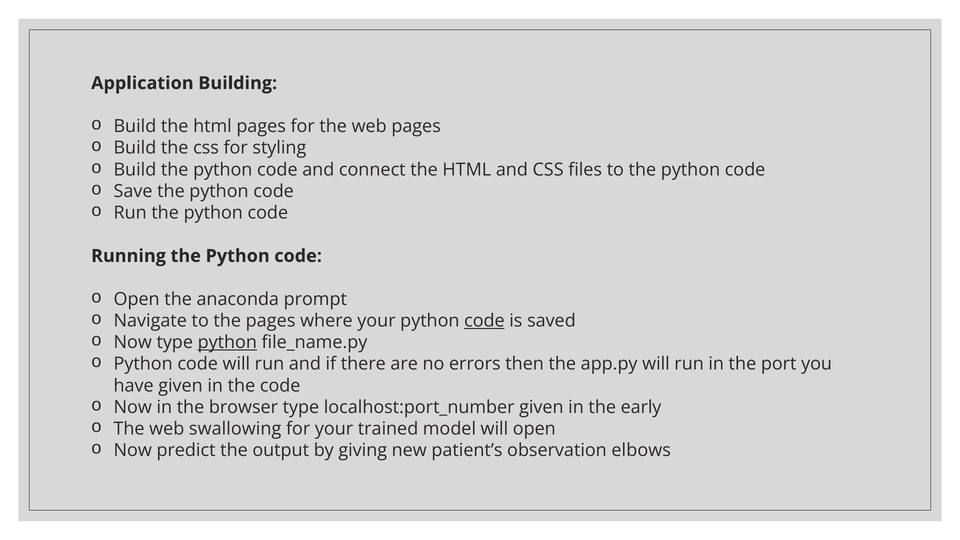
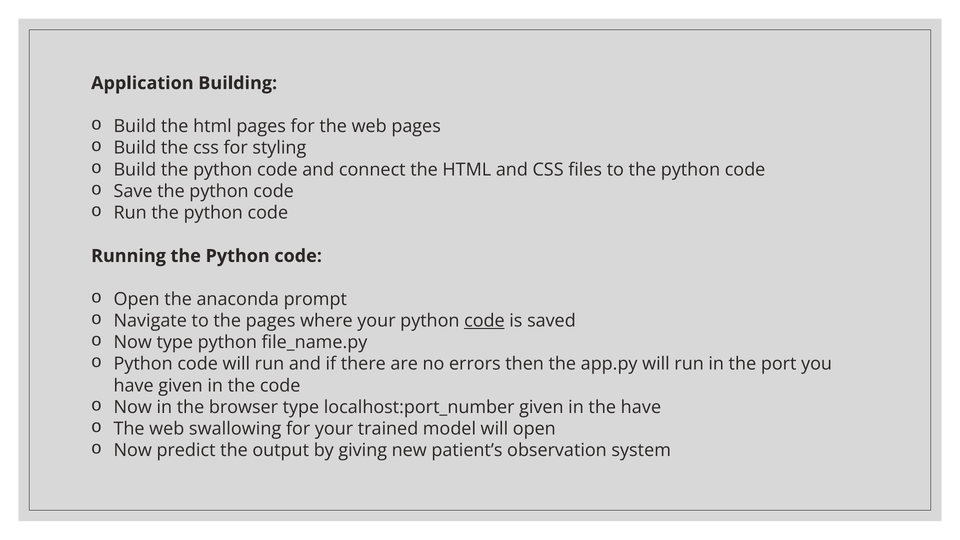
python underline: present -> none (227, 342)
the early: early -> have (641, 407)
elbows: elbows -> system (641, 450)
